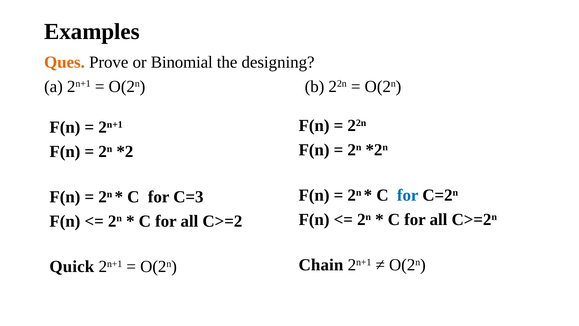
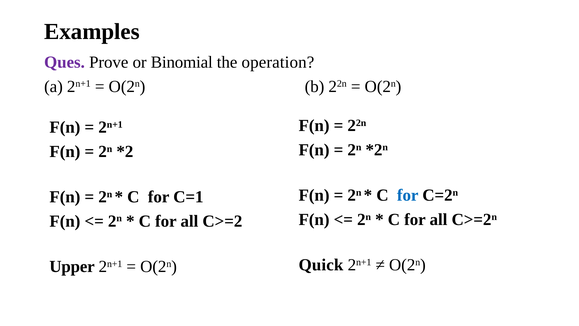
Ques colour: orange -> purple (64, 62)
designing: designing -> operation (278, 62)
C=3: C=3 -> C=1 (188, 197)
Chain: Chain -> Quick (321, 265)
Quick: Quick -> Upper (72, 266)
